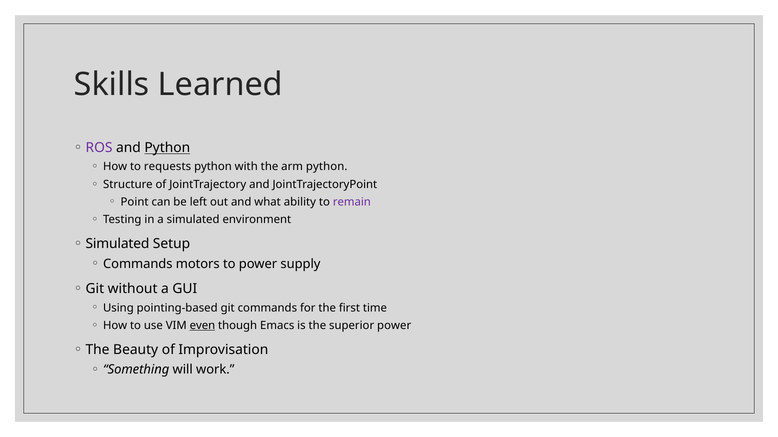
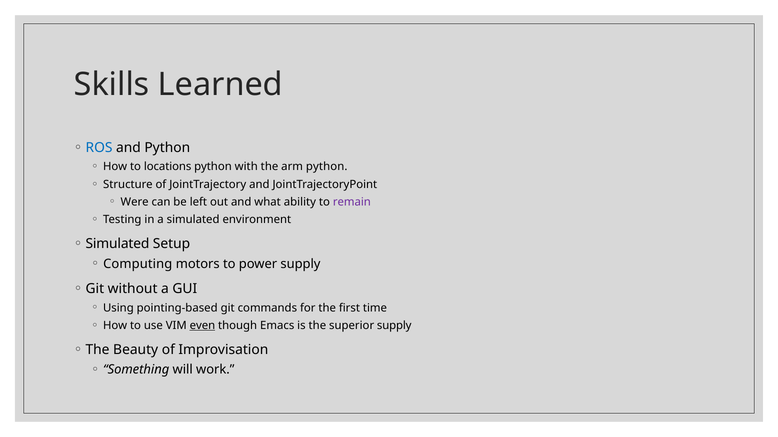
ROS colour: purple -> blue (99, 148)
Python underline: present -> none (167, 148)
requests: requests -> locations (168, 167)
Point: Point -> Were (135, 202)
Commands: Commands -> Computing (138, 264)
superior power: power -> supply (394, 326)
